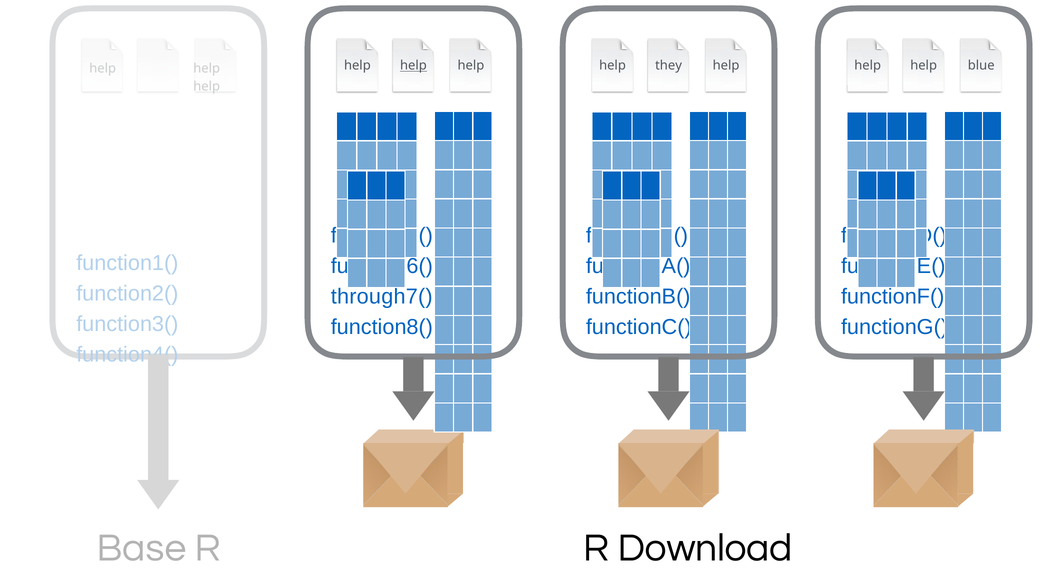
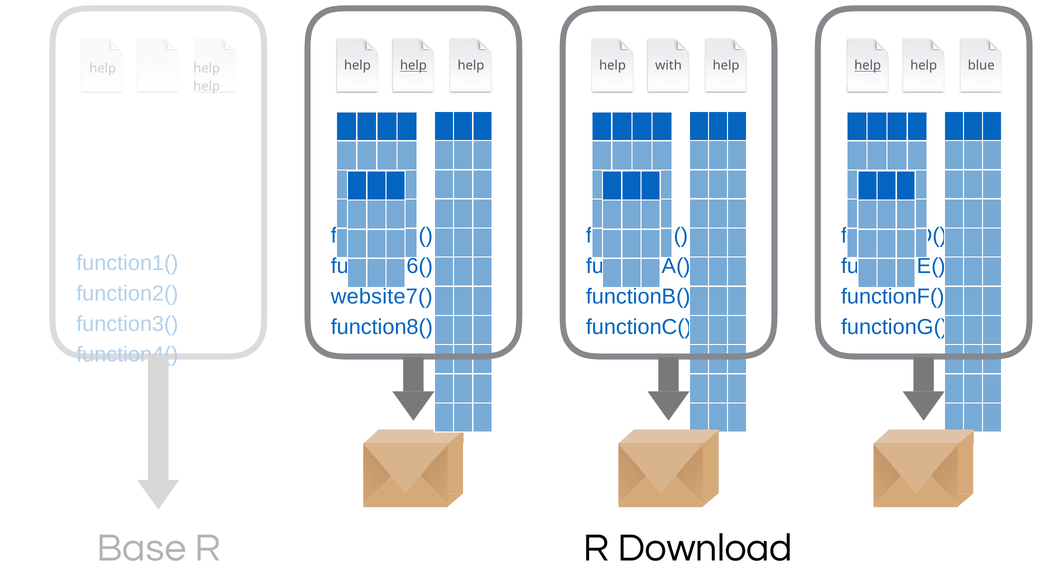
they: they -> with (668, 66)
help underline: none -> present (868, 66)
through7(: through7( -> website7( (382, 296)
